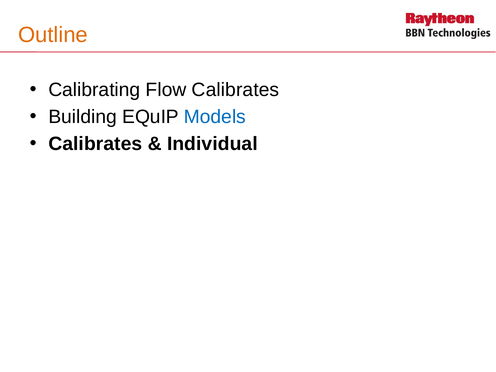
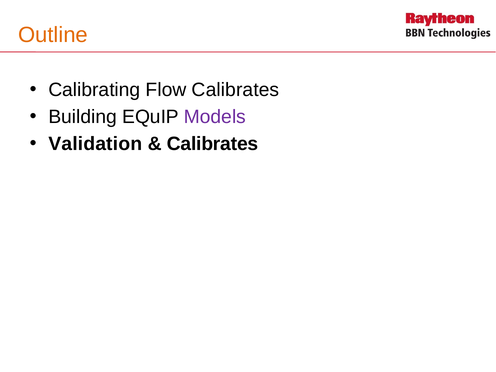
Models colour: blue -> purple (215, 117)
Calibrates: Calibrates -> Validation (95, 144)
Individual: Individual -> Calibrates (213, 144)
